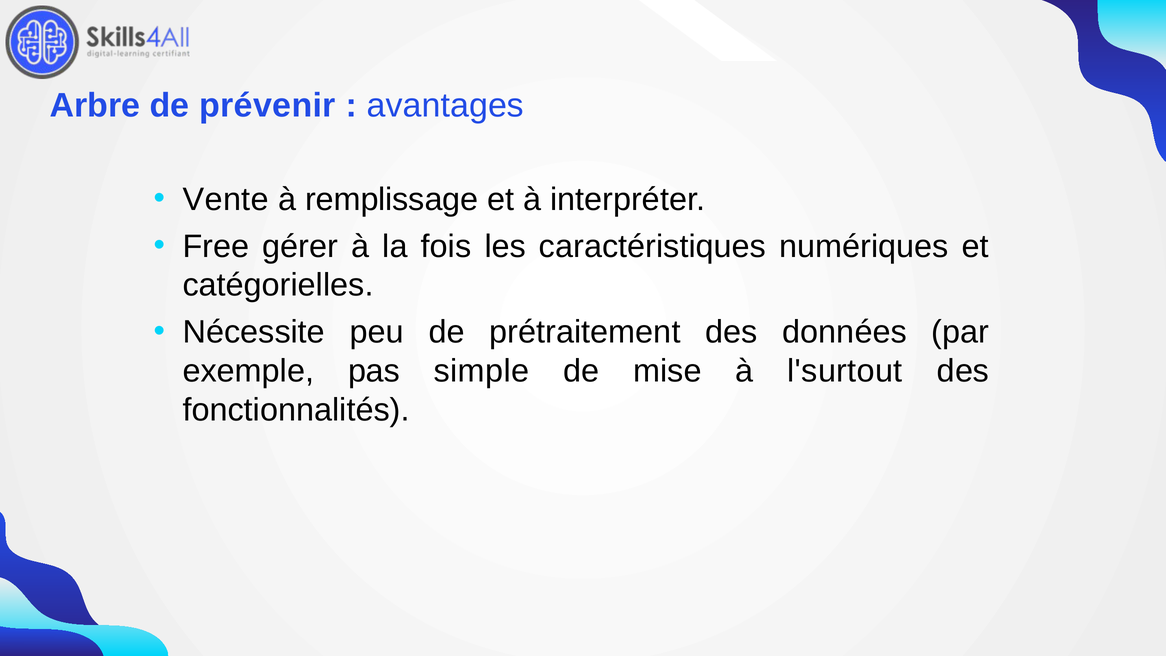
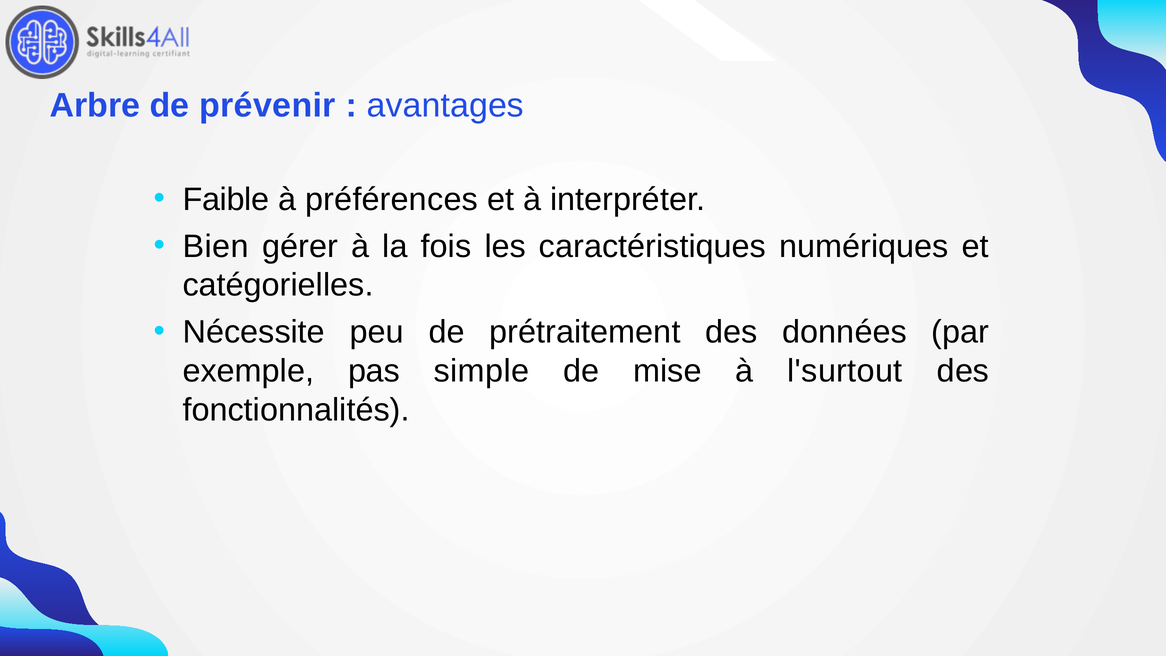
Vente: Vente -> Faible (226, 199)
remplissage: remplissage -> préférences (392, 199)
Free: Free -> Bien (216, 246)
